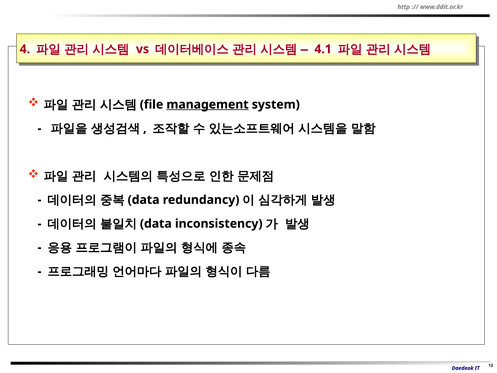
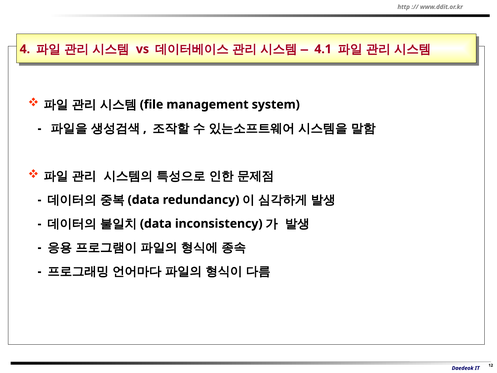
management underline: present -> none (208, 104)
